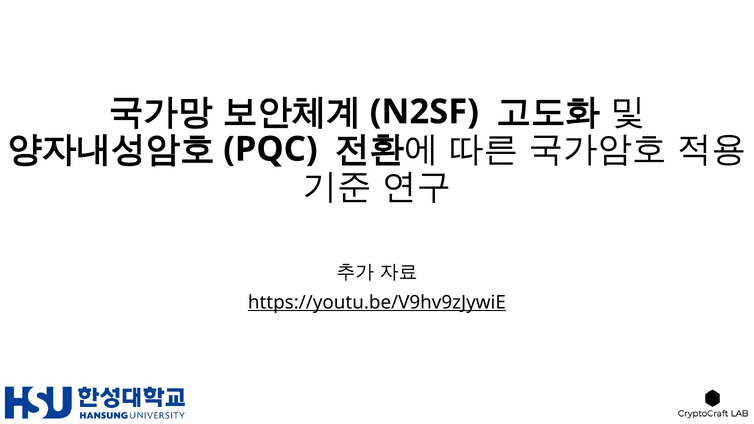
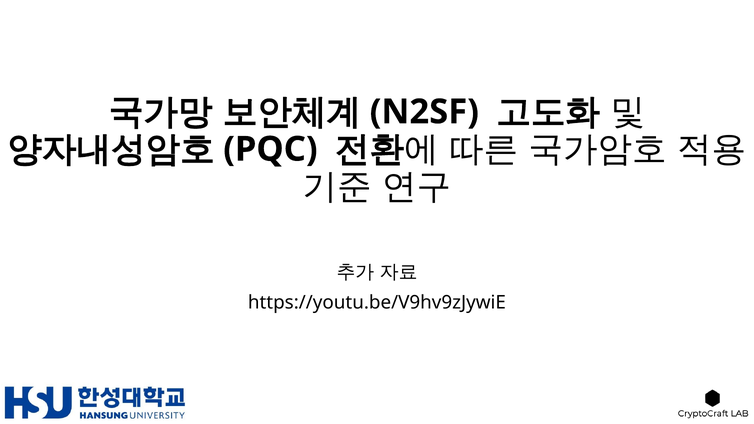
https://youtu.be/V9hv9zJywiE underline: present -> none (377, 302)
